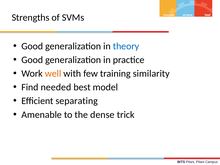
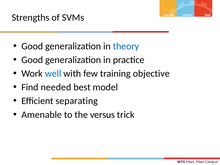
well colour: orange -> blue (53, 74)
similarity: similarity -> objective (151, 74)
dense: dense -> versus (102, 115)
